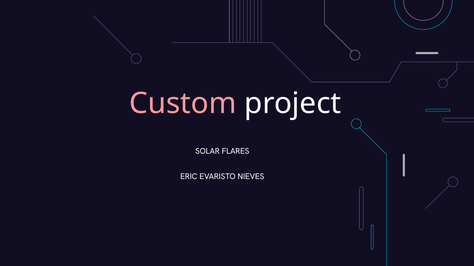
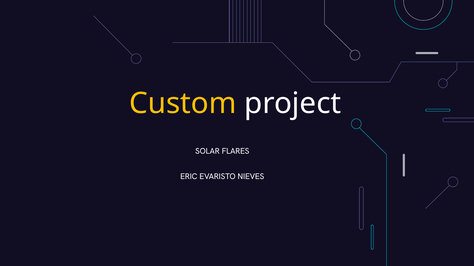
Custom colour: pink -> yellow (183, 104)
